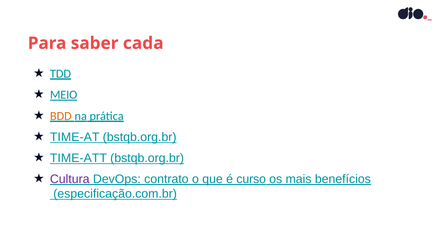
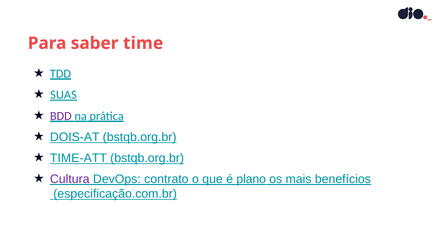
cada: cada -> time (143, 43)
MEIO: MEIO -> SUAS (63, 95)
BDD colour: orange -> purple (61, 116)
TIME-AT: TIME-AT -> DOIS-AT (75, 137)
curso: curso -> plano (251, 179)
